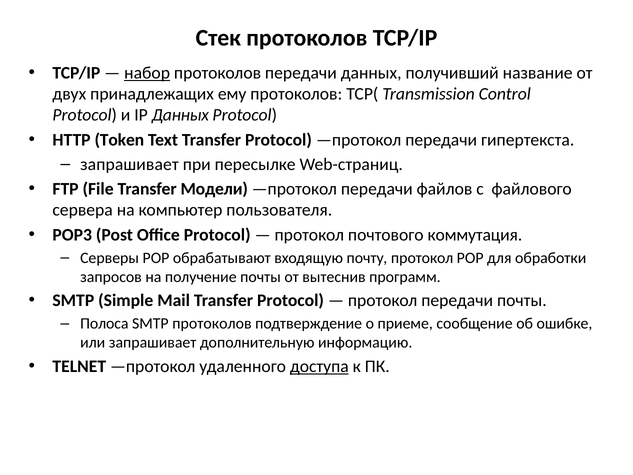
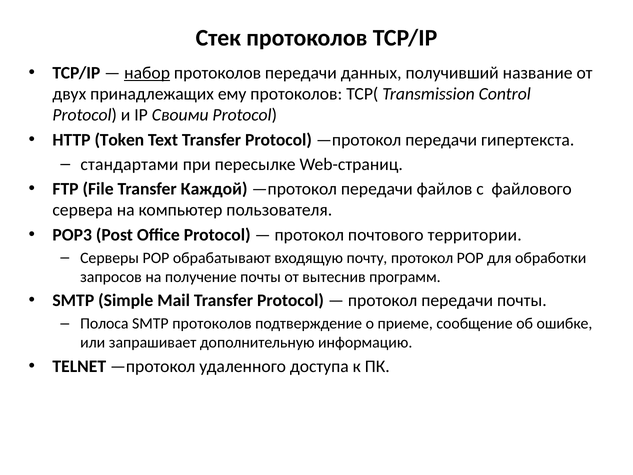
IP Данных: Данных -> Своими (180, 115)
запрашивает: запрашивает -> стандартами (129, 164)
Модели: Модели -> Каждой (214, 189)
коммутация: коммутация -> территории (475, 235)
доступа underline: present -> none (319, 366)
